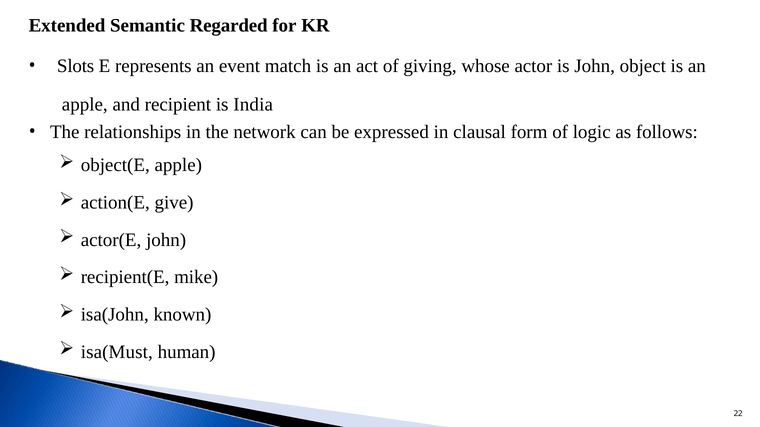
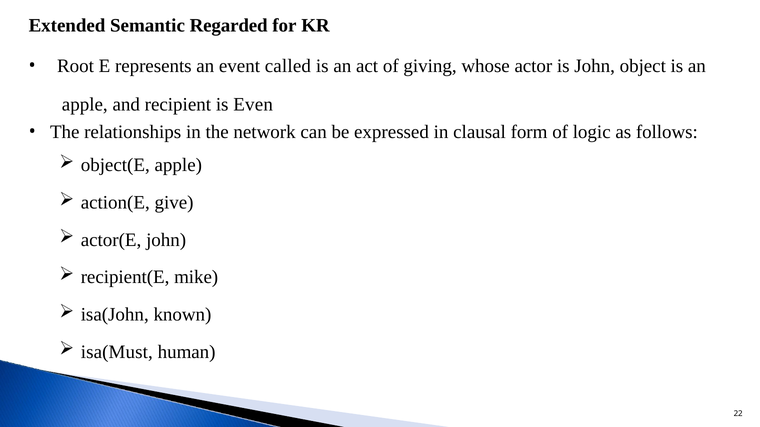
Slots: Slots -> Root (76, 66)
match: match -> called (288, 66)
India: India -> Even (253, 105)
